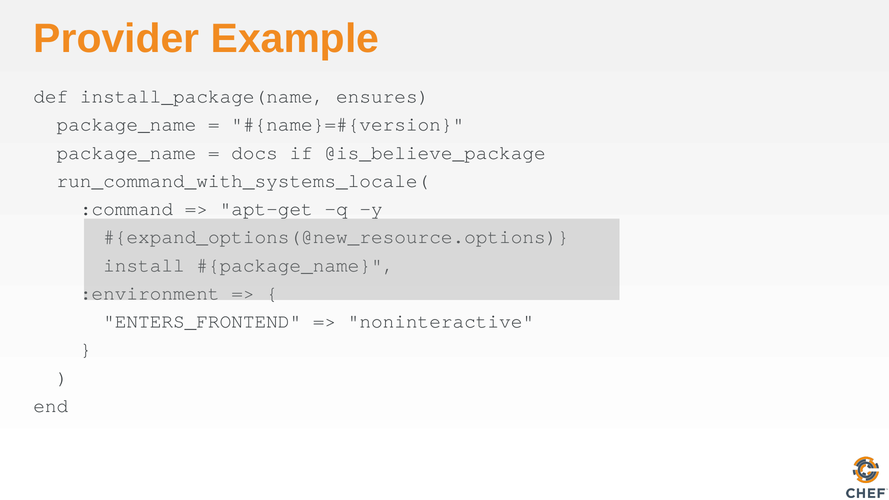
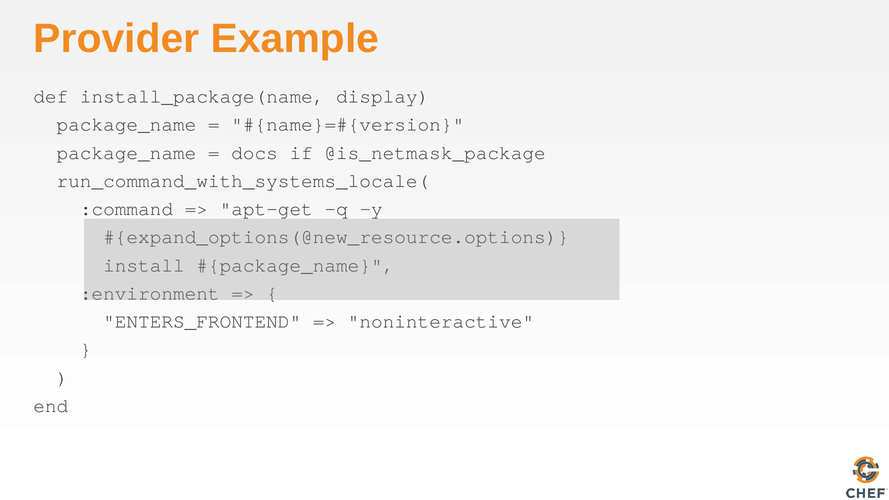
ensures: ensures -> display (383, 96)
@is_believe_package: @is_believe_package -> @is_netmask_package (435, 153)
